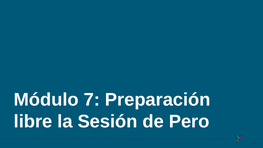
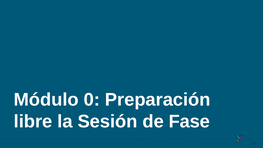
7: 7 -> 0 (92, 100)
Pero: Pero -> Fase (189, 121)
